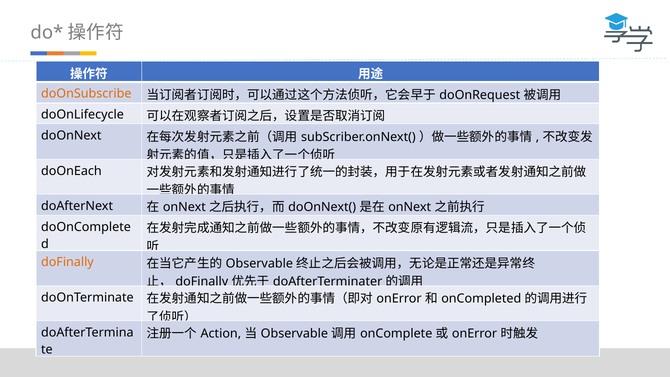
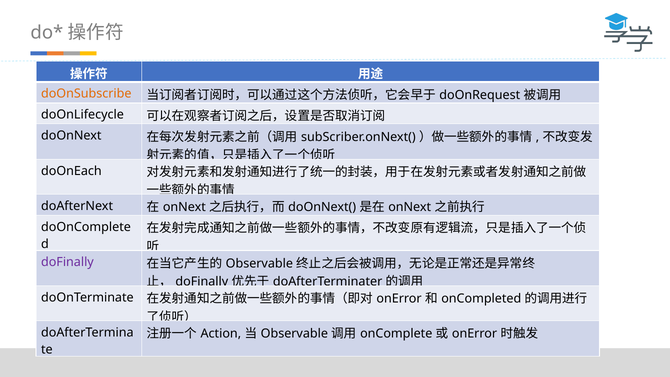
doFinally colour: orange -> purple (67, 262)
